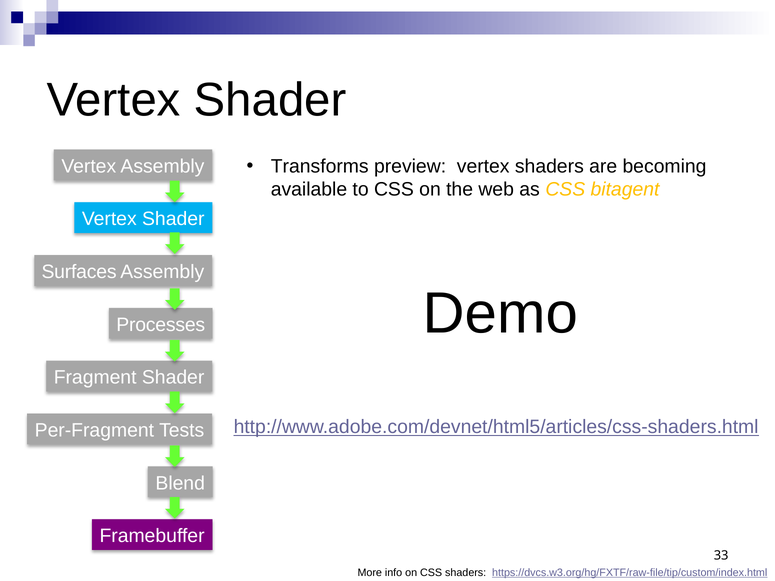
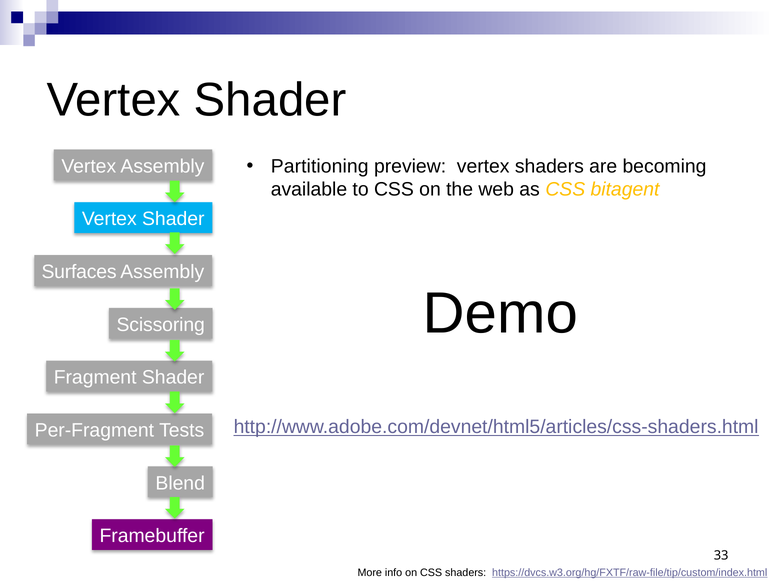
Transforms: Transforms -> Partitioning (320, 166)
Processes: Processes -> Scissoring (161, 325)
